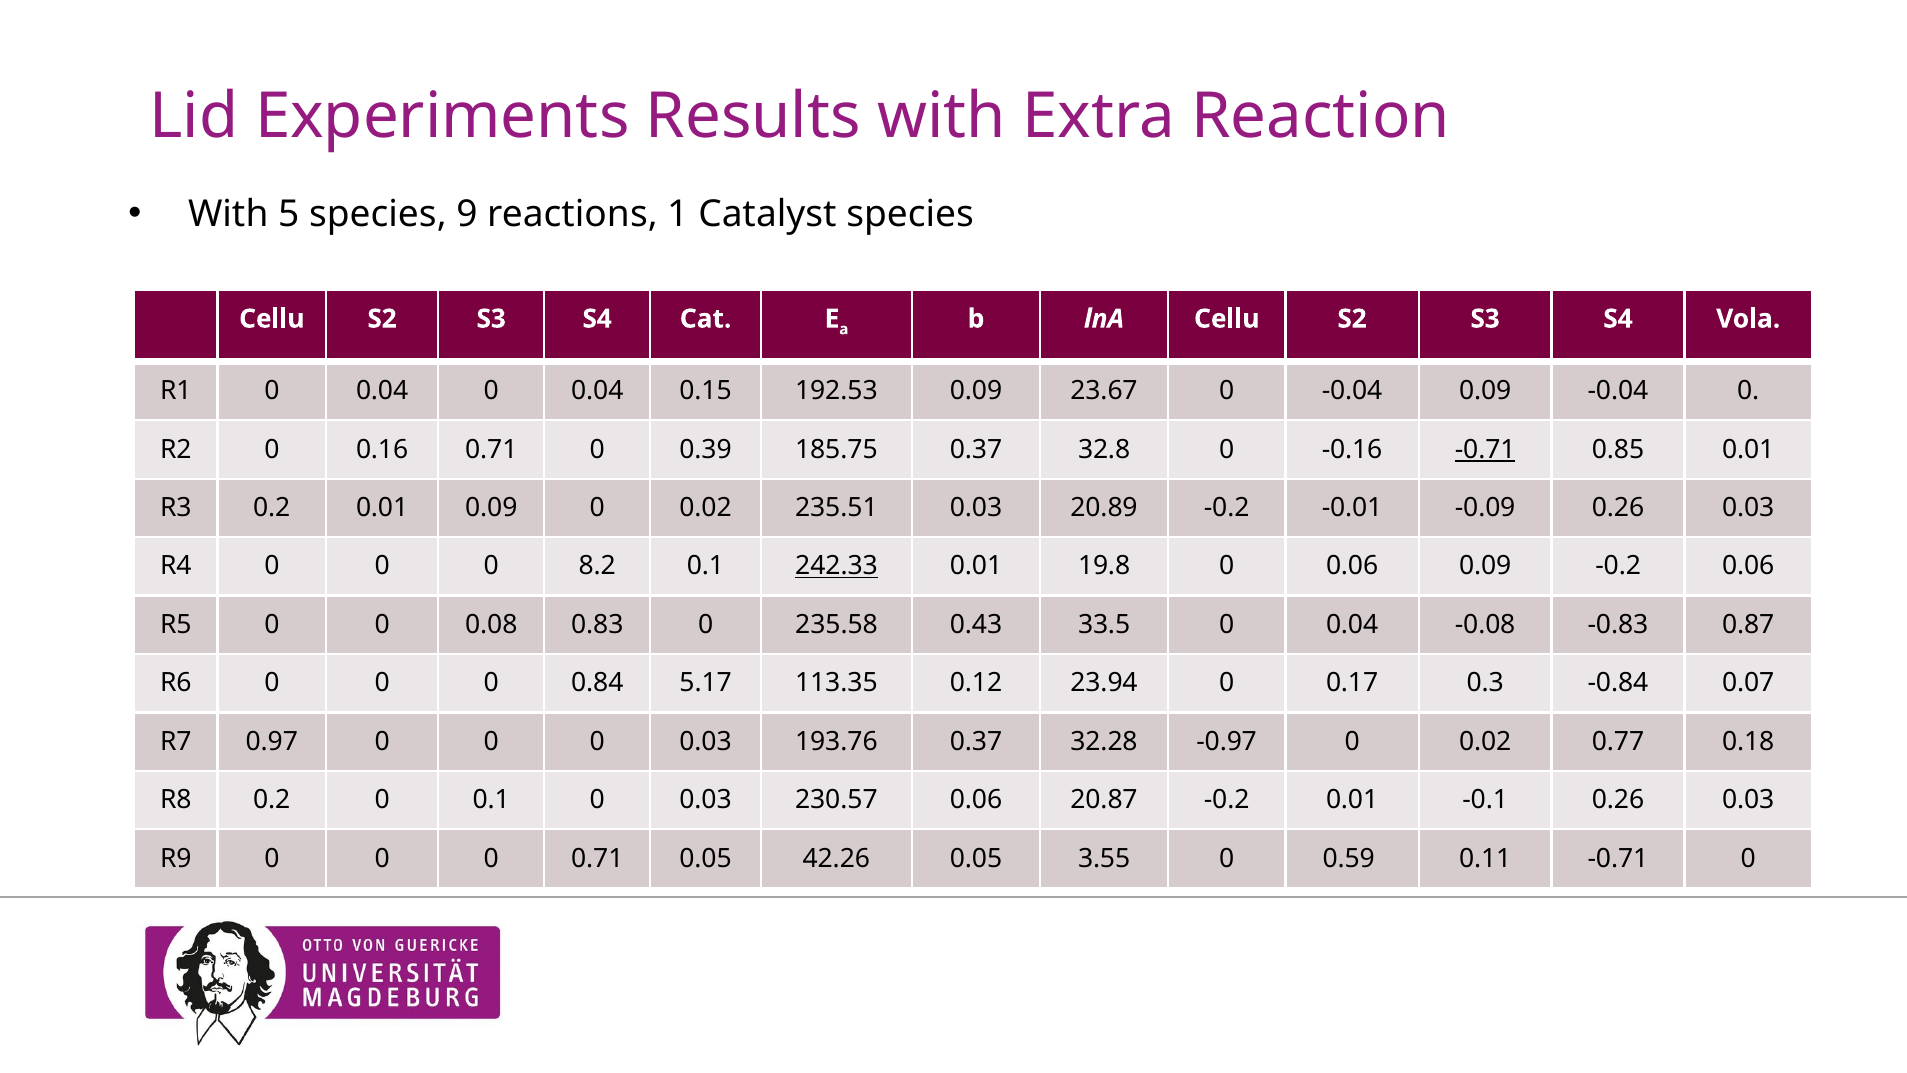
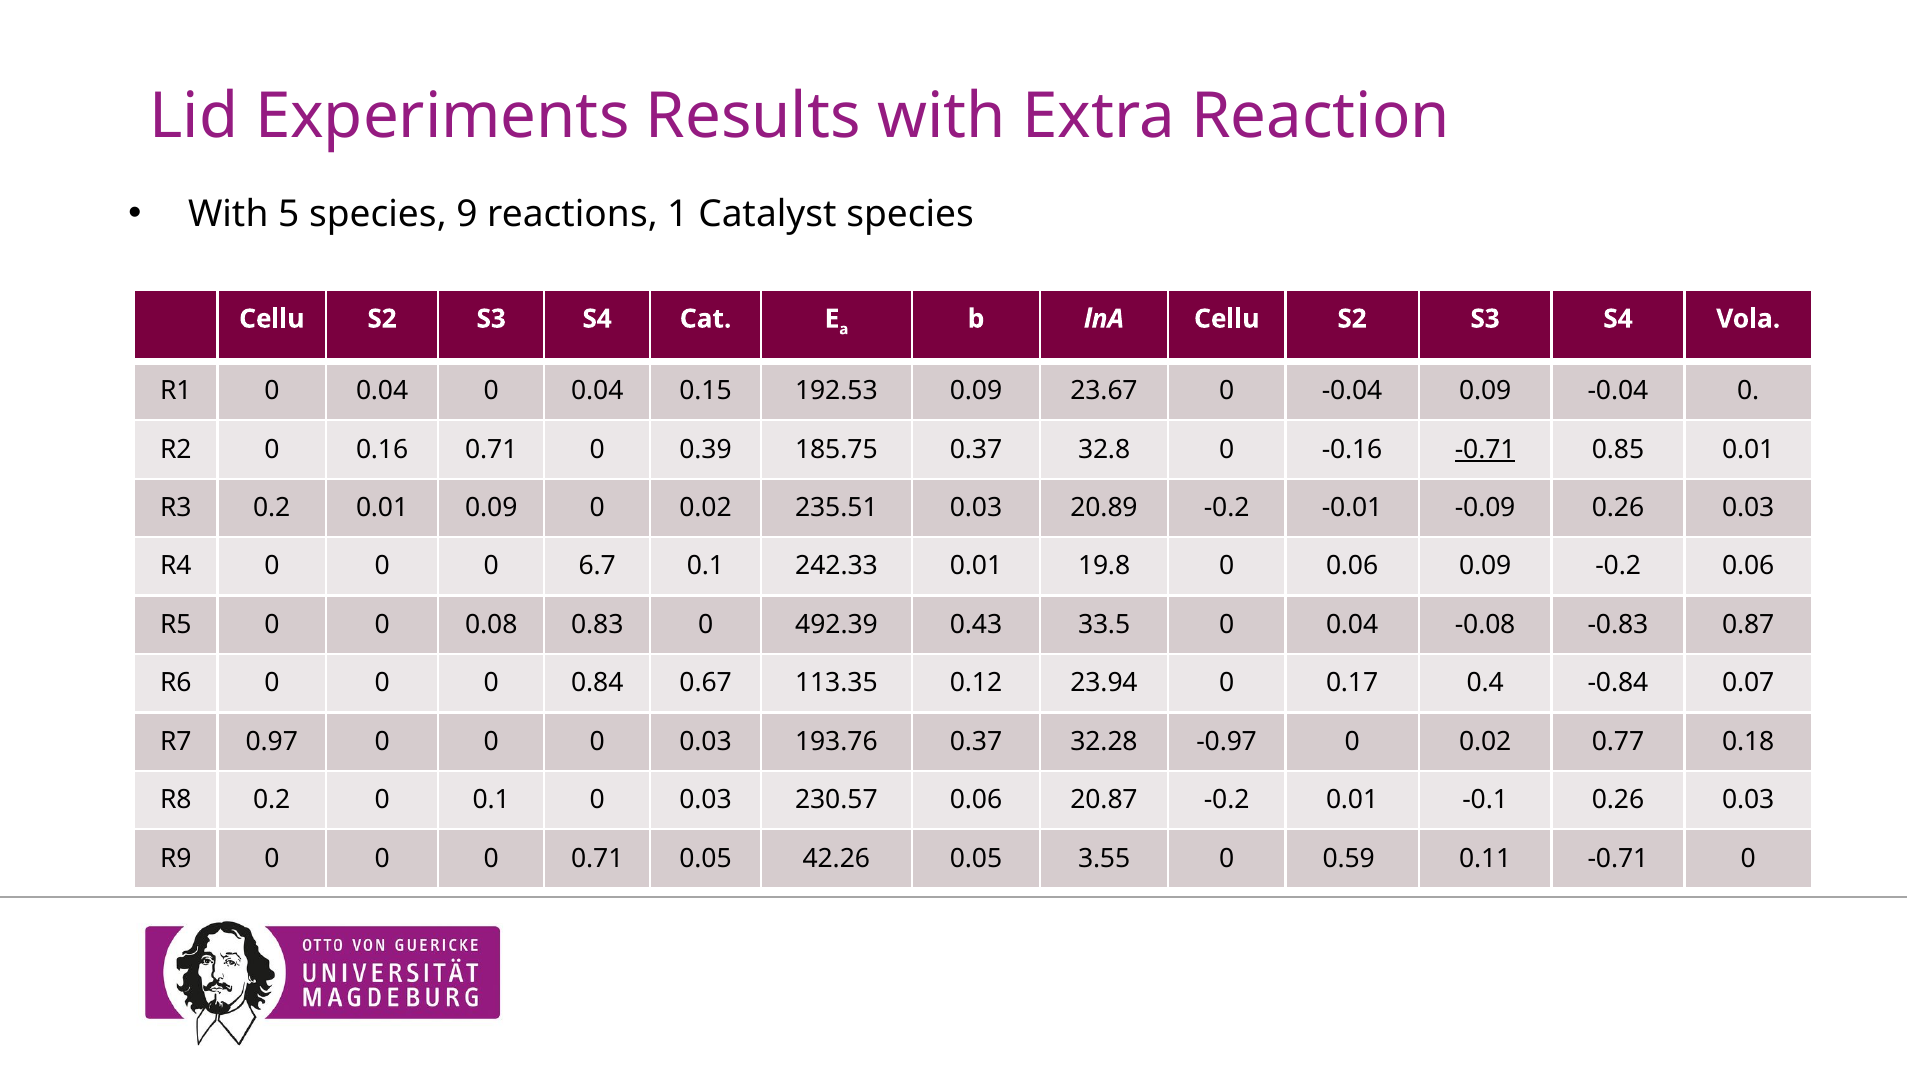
8.2: 8.2 -> 6.7 (597, 566)
242.33 underline: present -> none (837, 566)
235.58: 235.58 -> 492.39 (837, 624)
5.17: 5.17 -> 0.67 (706, 683)
0.3: 0.3 -> 0.4 (1485, 683)
